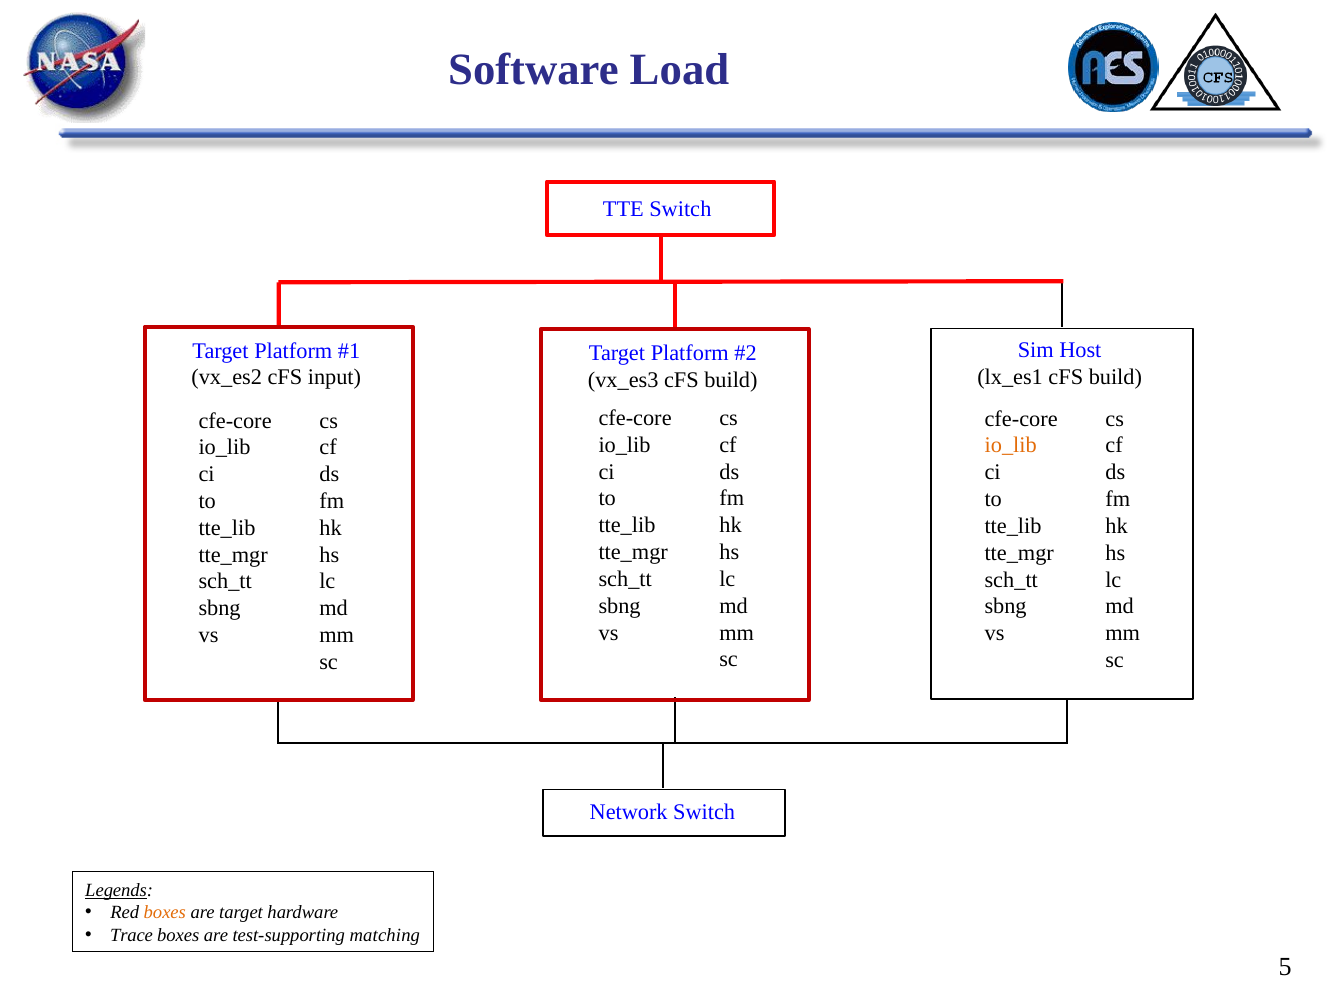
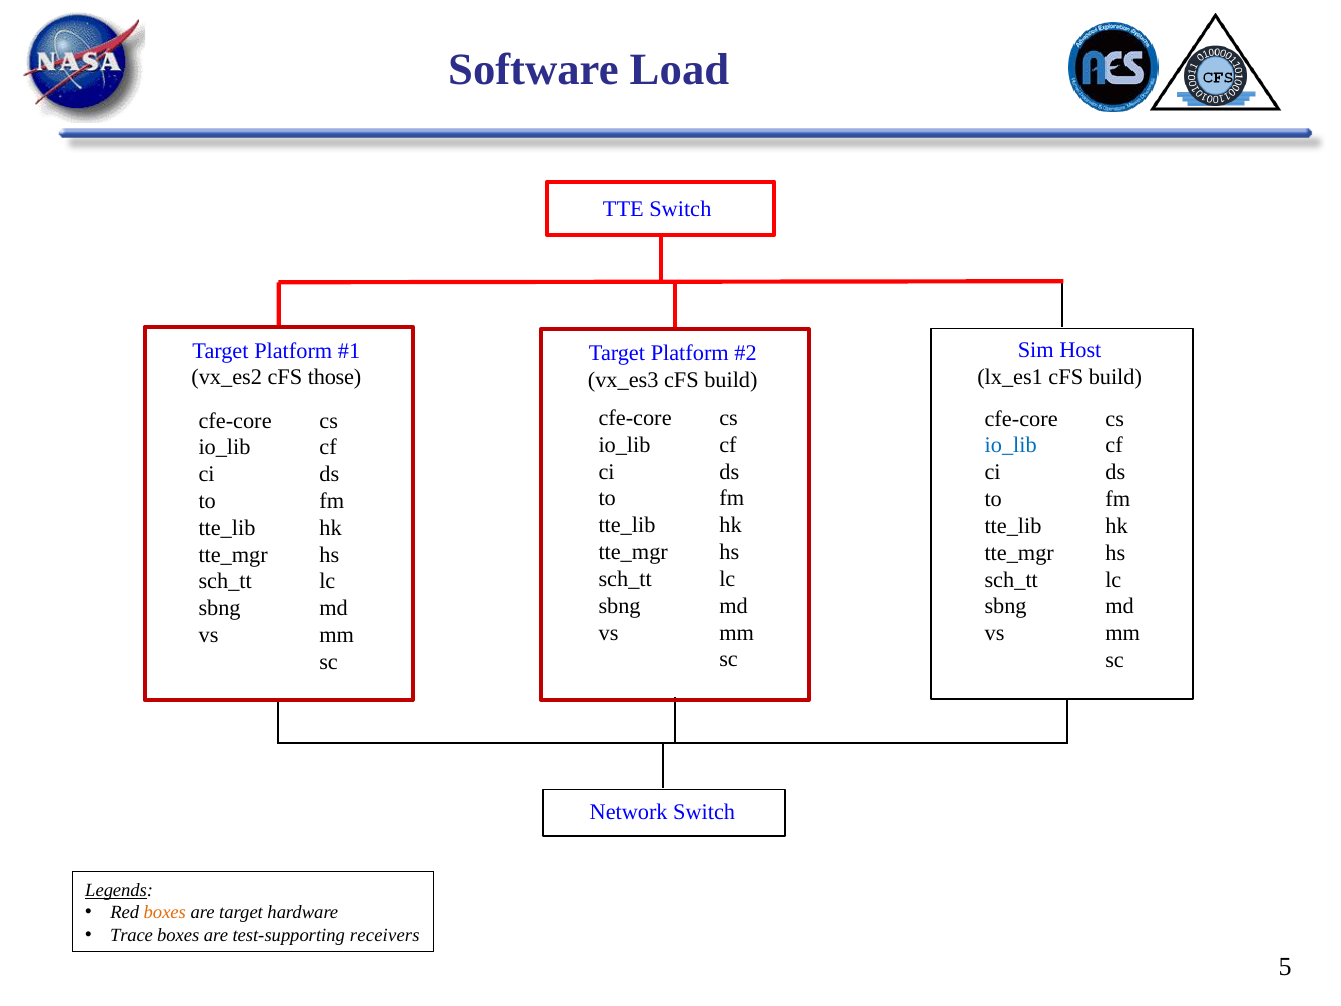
input: input -> those (335, 377)
io_lib colour: orange -> blue (1011, 446)
matching: matching -> receivers (385, 935)
